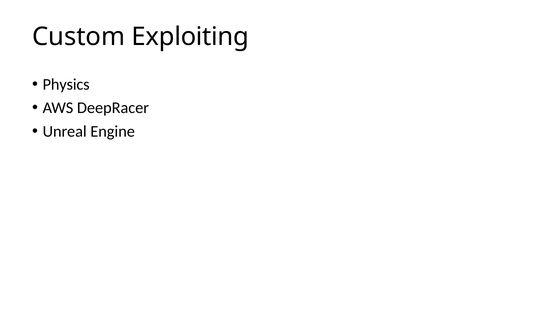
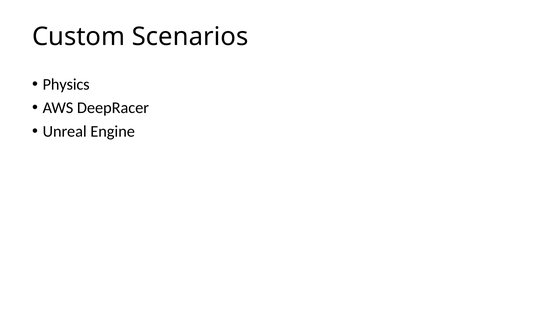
Exploiting: Exploiting -> Scenarios (190, 37)
